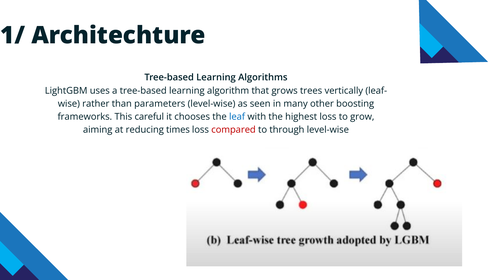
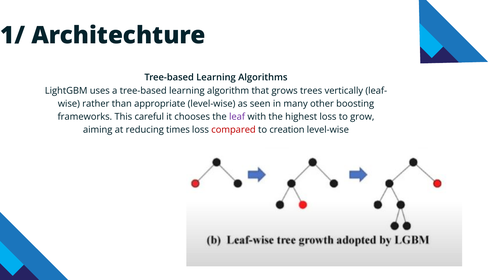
parameters: parameters -> appropriate (160, 104)
leaf colour: blue -> purple (237, 117)
through: through -> creation (287, 130)
